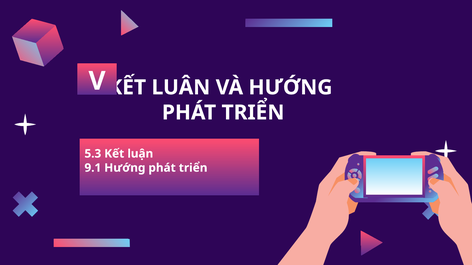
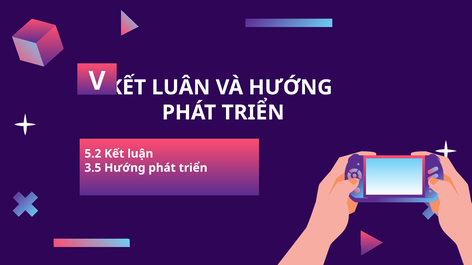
5.3: 5.3 -> 5.2 (93, 154)
9.1: 9.1 -> 3.5 (93, 168)
